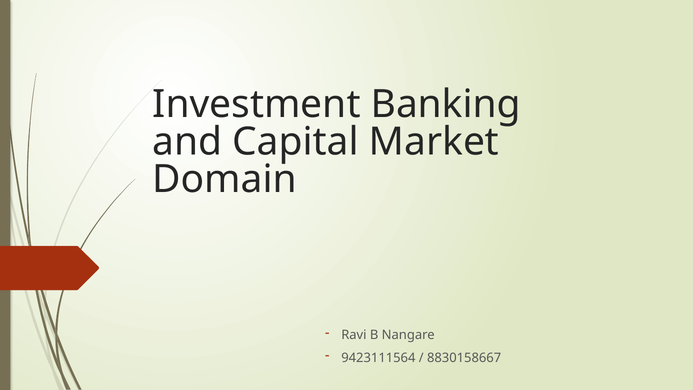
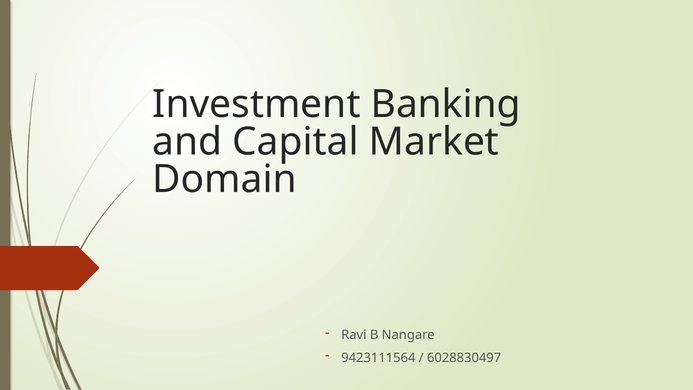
8830158667: 8830158667 -> 6028830497 (464, 358)
